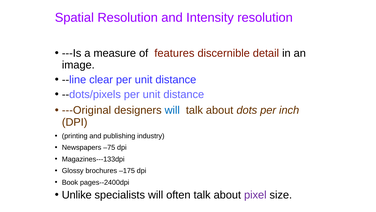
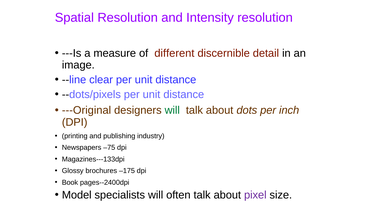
features: features -> different (174, 53)
will colour: blue -> green (172, 110)
Unlike: Unlike -> Model (77, 195)
